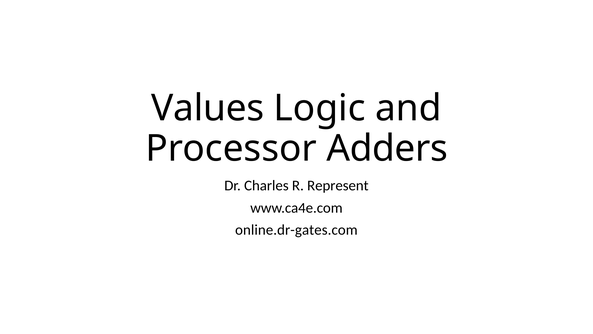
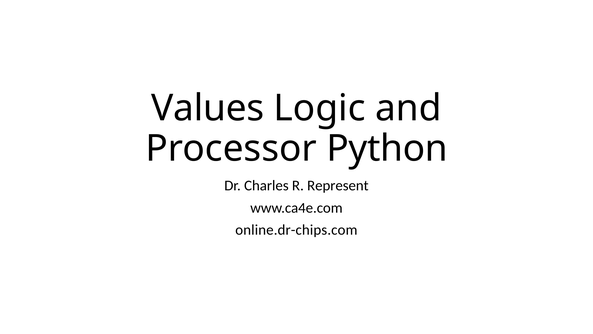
Adders: Adders -> Python (387, 148)
online.dr-gates.com: online.dr-gates.com -> online.dr-chips.com (296, 230)
